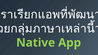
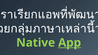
App underline: none -> present (70, 43)
